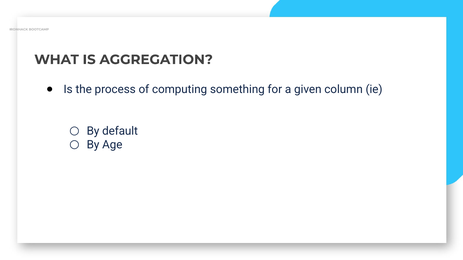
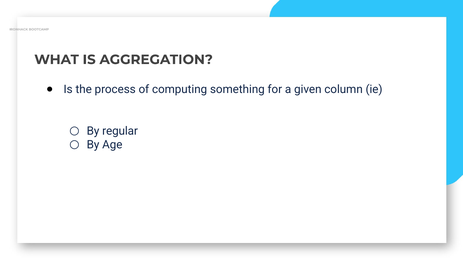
default: default -> regular (120, 131)
